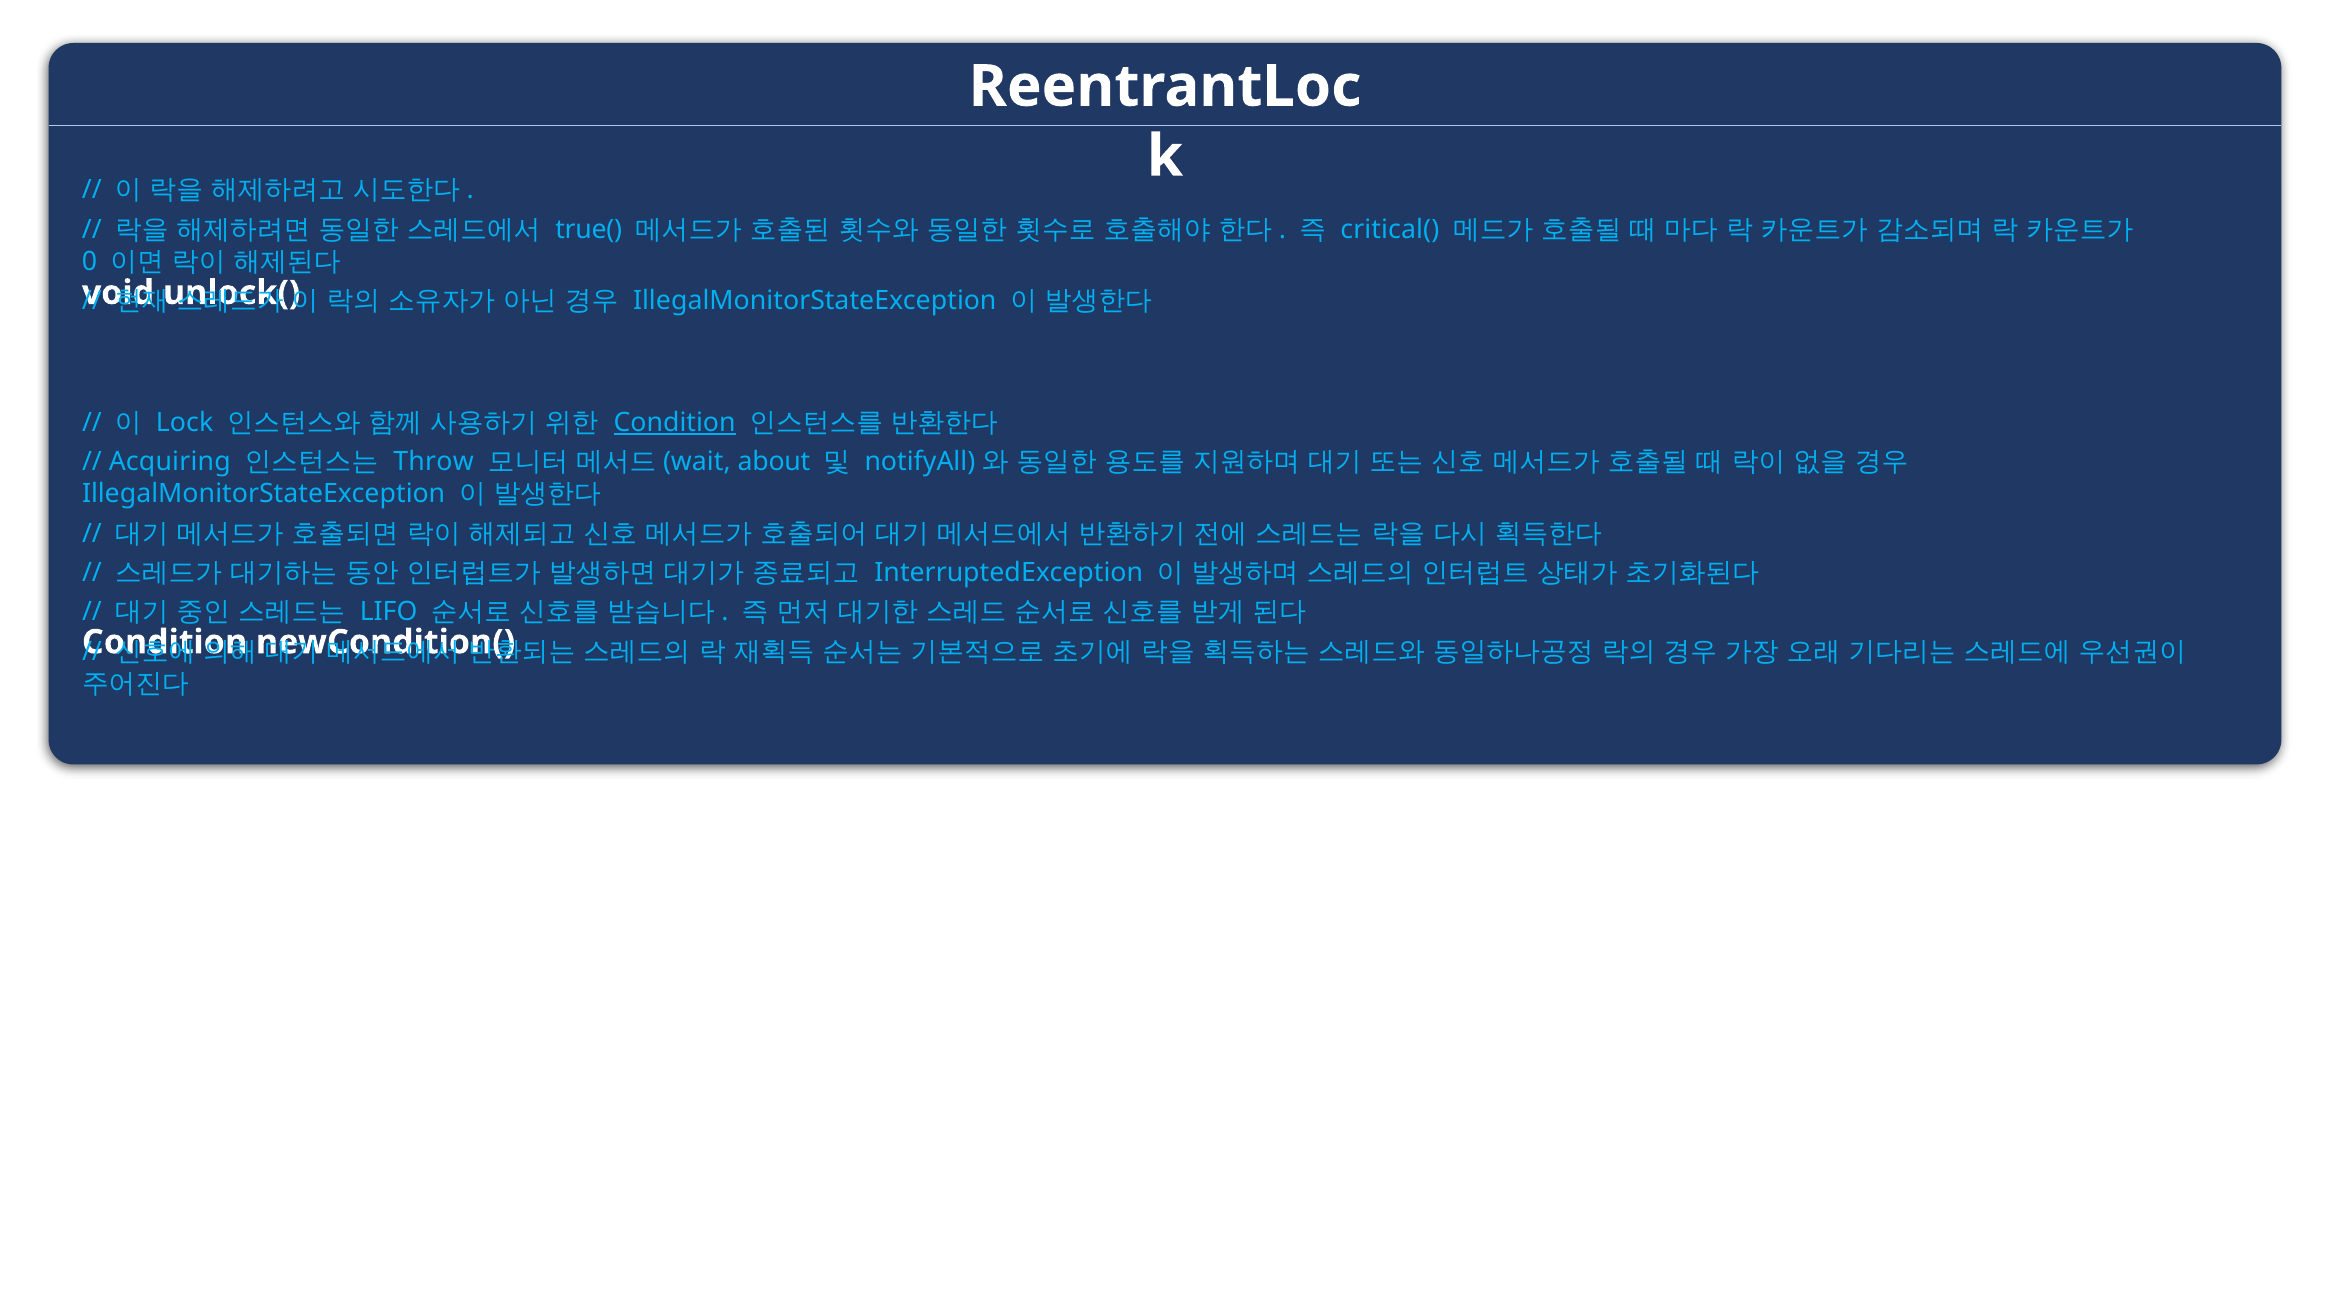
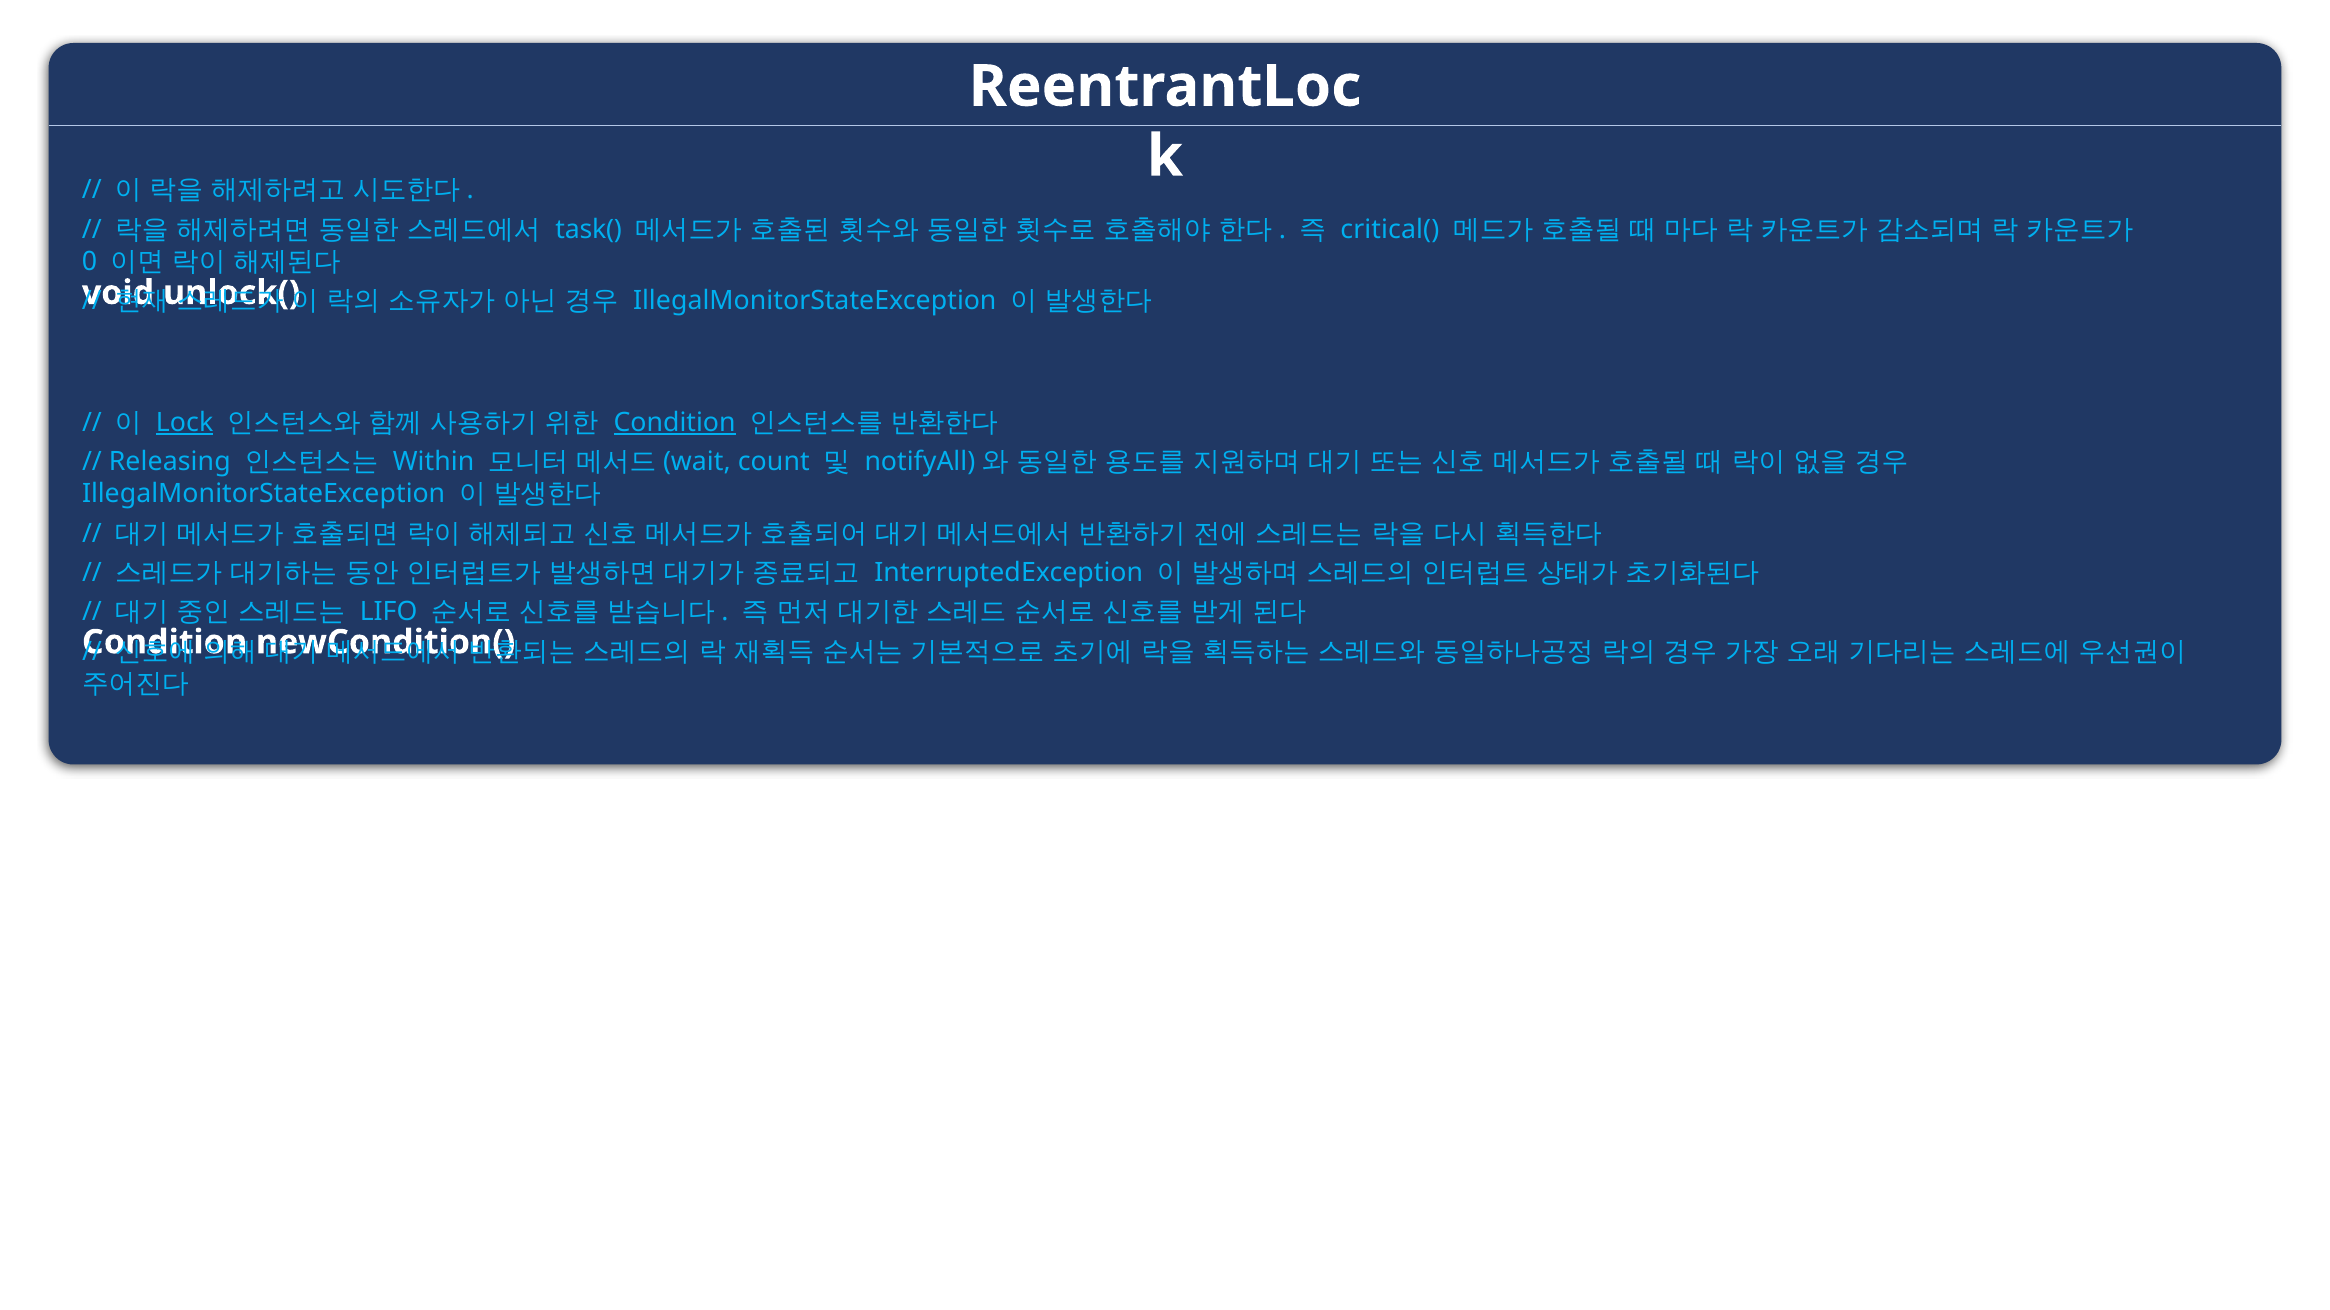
true(: true( -> task( (589, 229)
Lock underline: none -> present (185, 423)
Acquiring: Acquiring -> Releasing (170, 462)
Throw: Throw -> Within (434, 462)
about: about -> count (774, 462)
